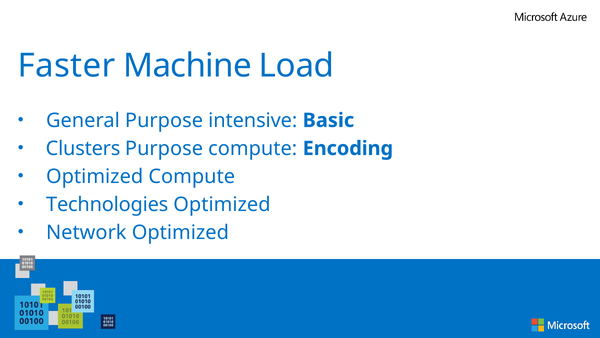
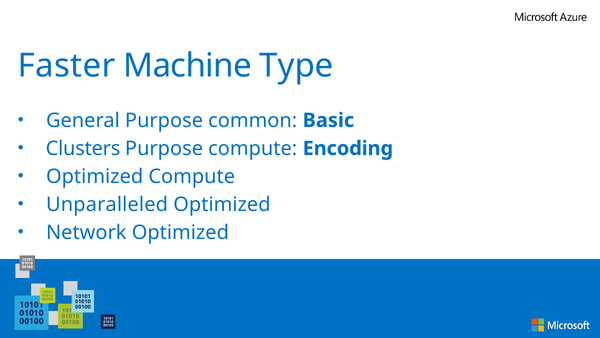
Load: Load -> Type (296, 66)
intensive: intensive -> common (253, 120)
Technologies: Technologies -> Unparalleled (107, 204)
